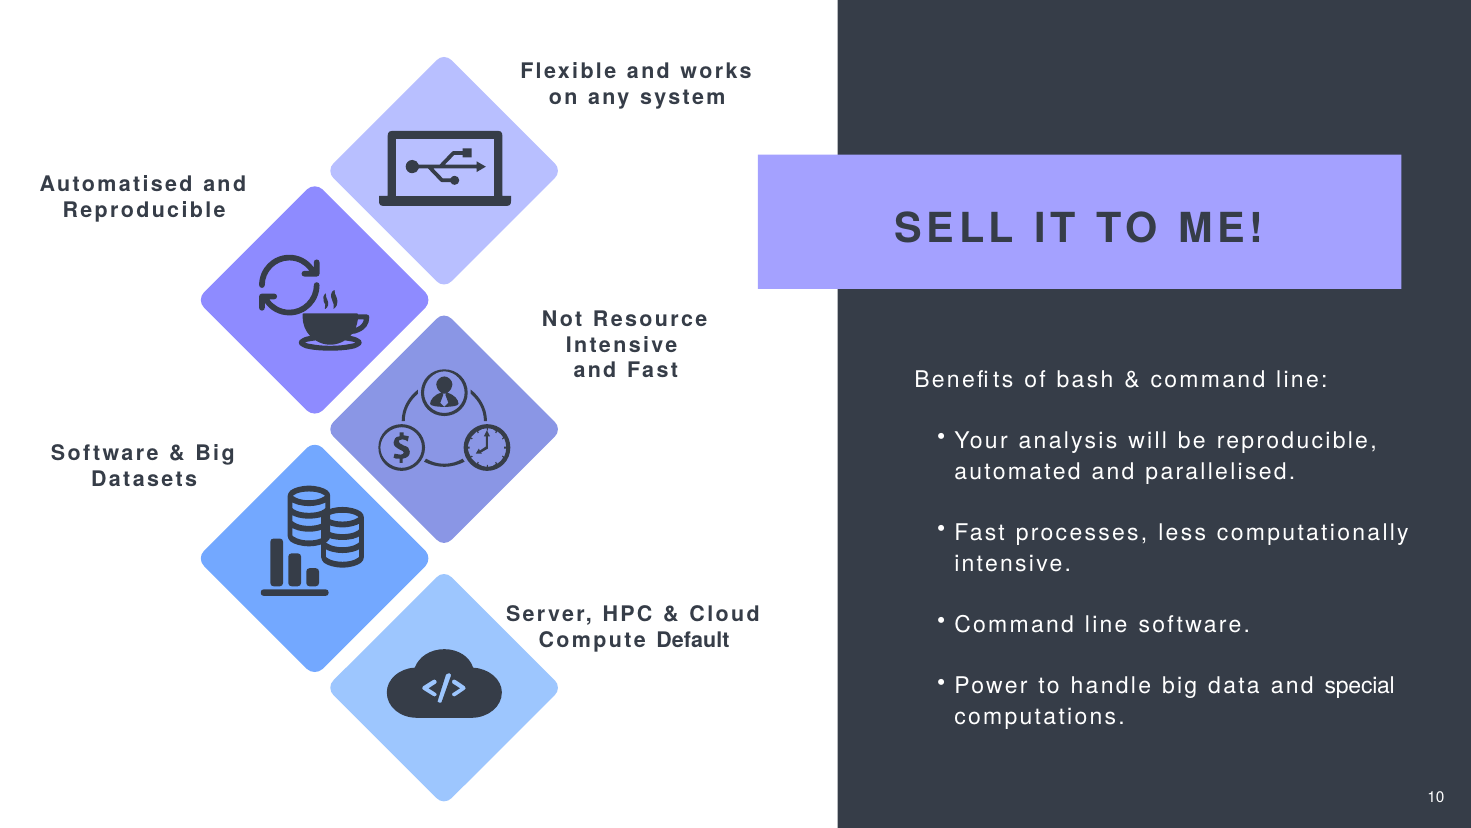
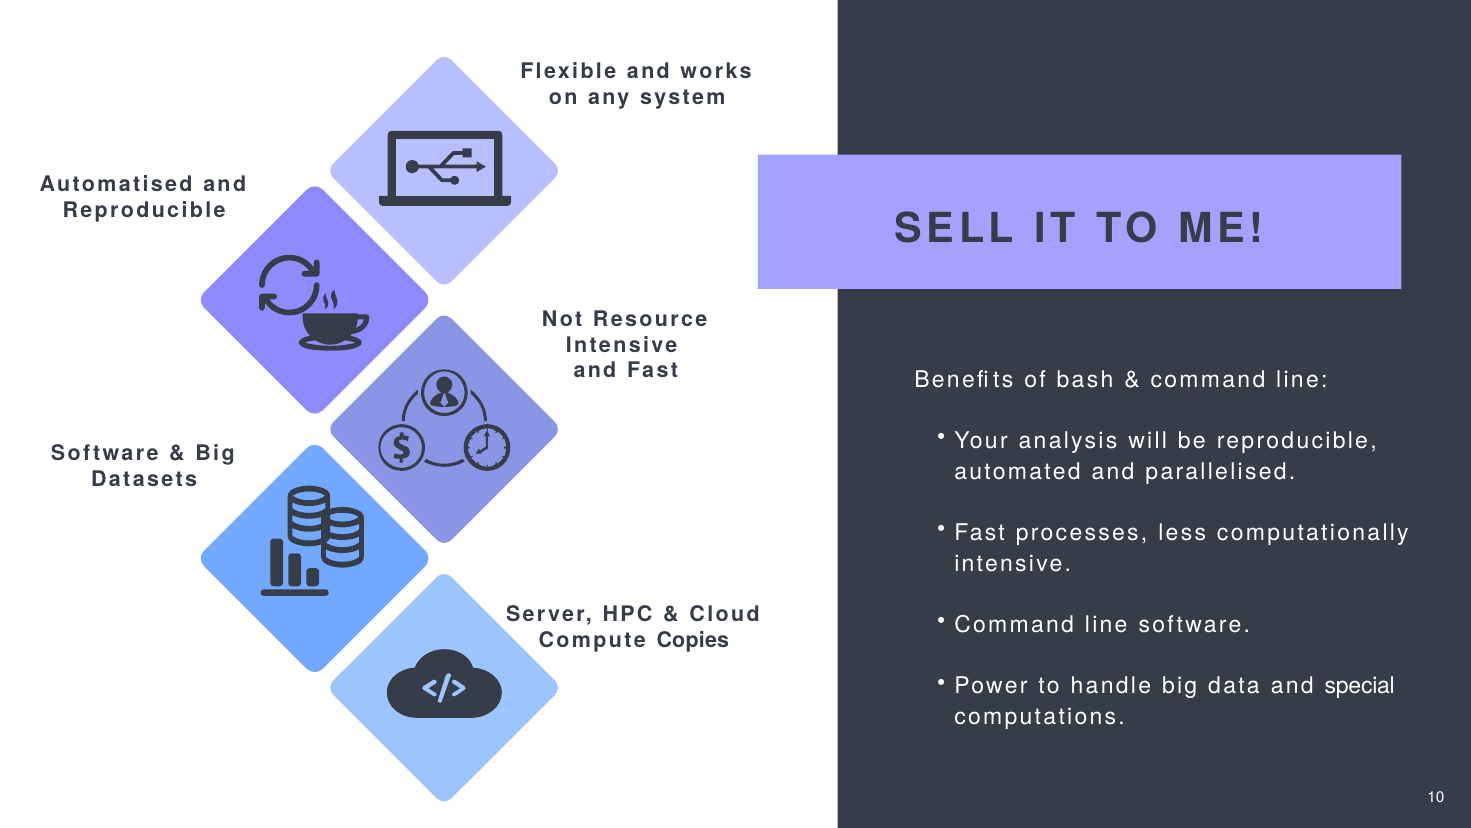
Default: Default -> Copies (693, 640)
